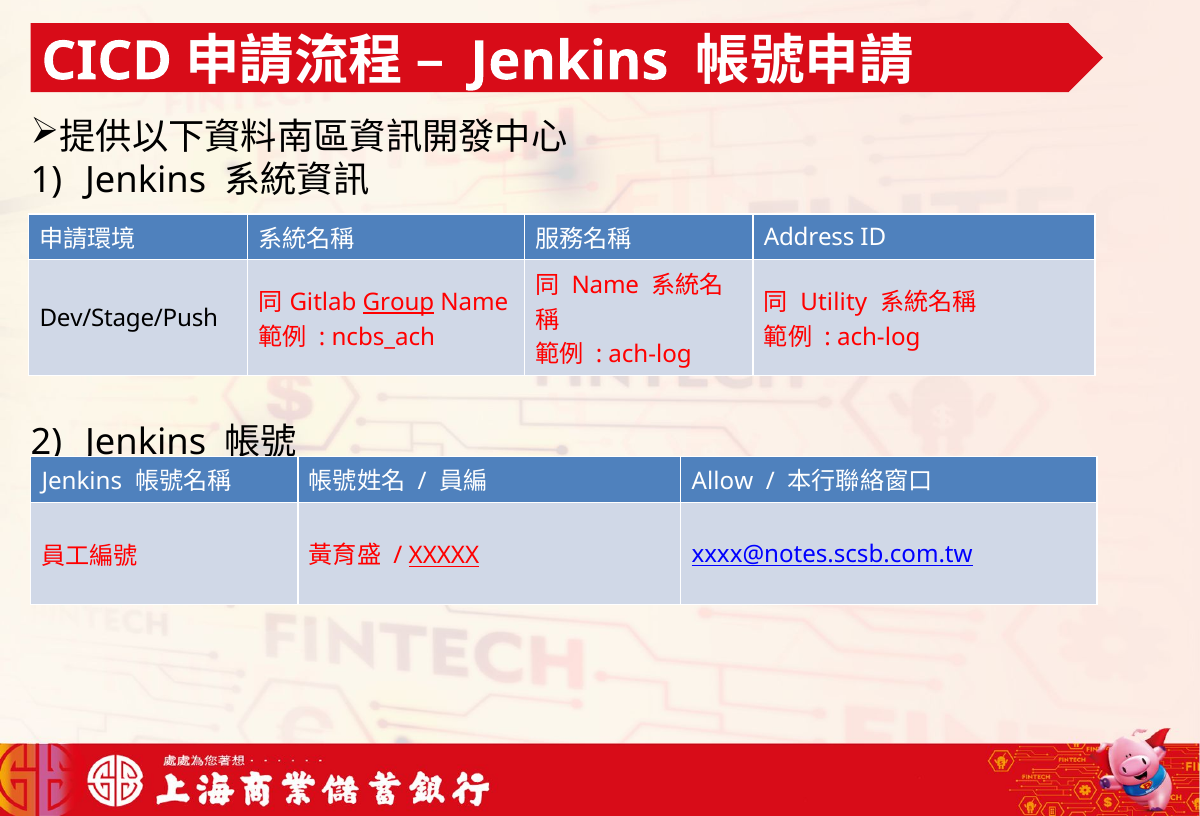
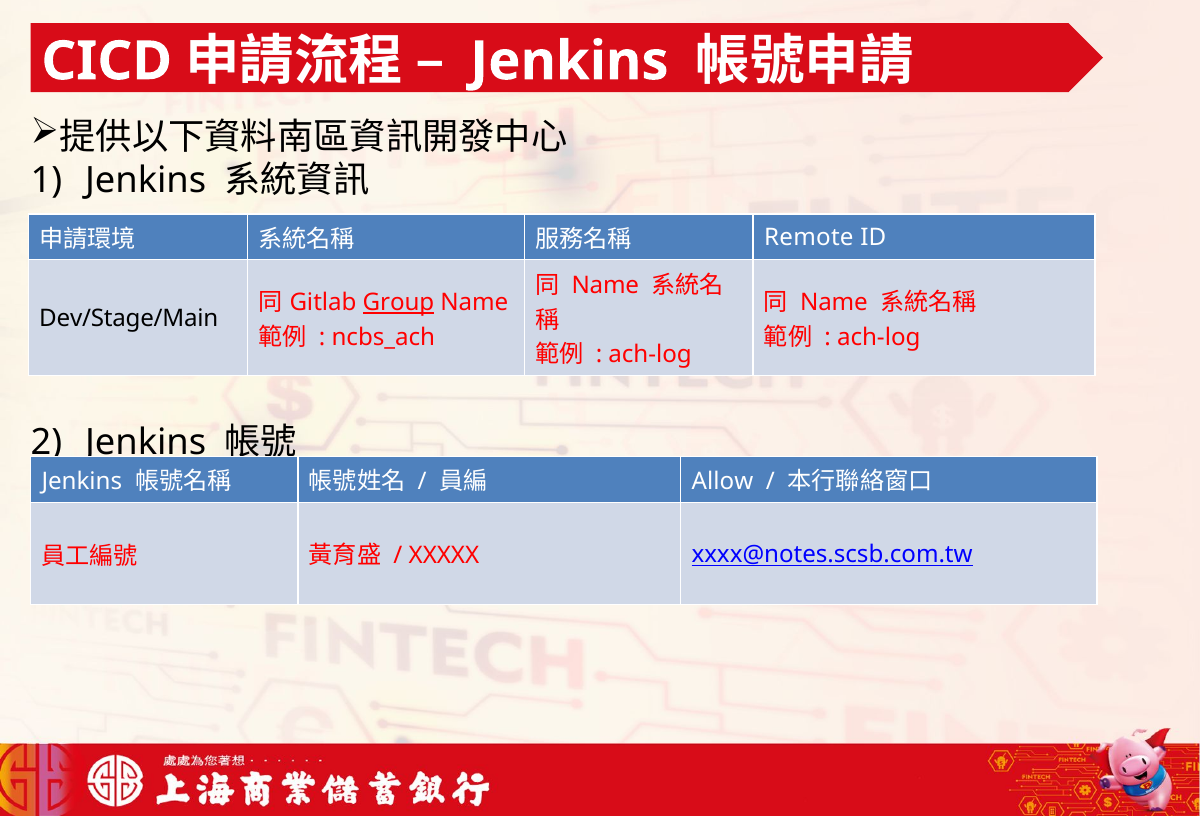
Address: Address -> Remote (809, 237)
Utility: Utility -> Name (834, 303)
Dev/Stage/Push: Dev/Stage/Push -> Dev/Stage/Main (129, 319)
XXXXX underline: present -> none (444, 556)
